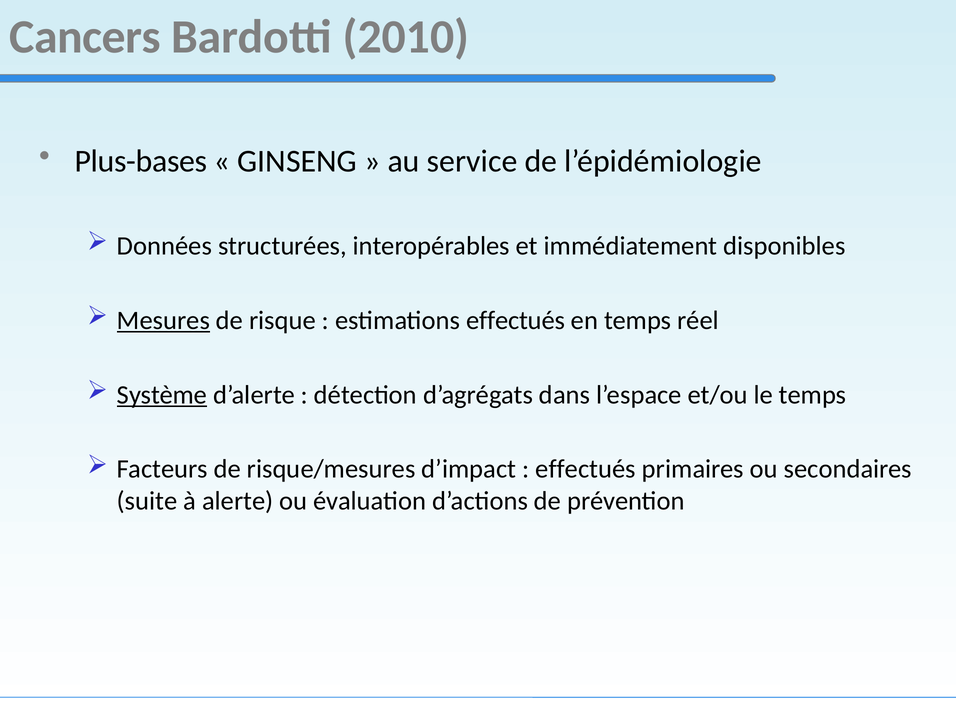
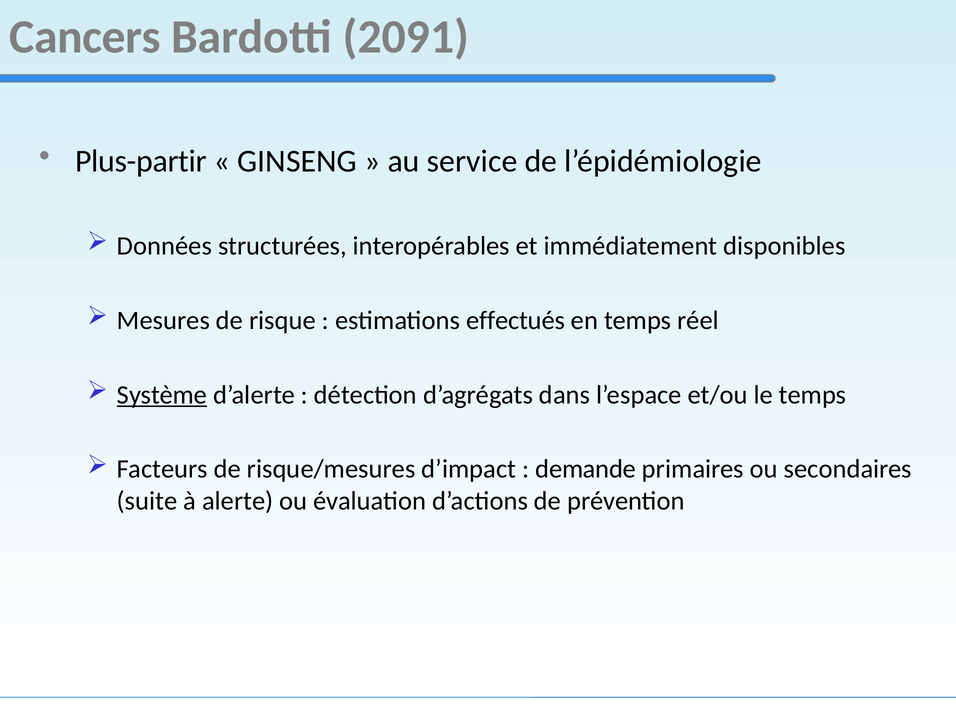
2010: 2010 -> 2091 (406, 37)
Plus-bases: Plus-bases -> Plus-partir (141, 161)
Mesures underline: present -> none (163, 320)
effectués: effectués -> demande (586, 469)
